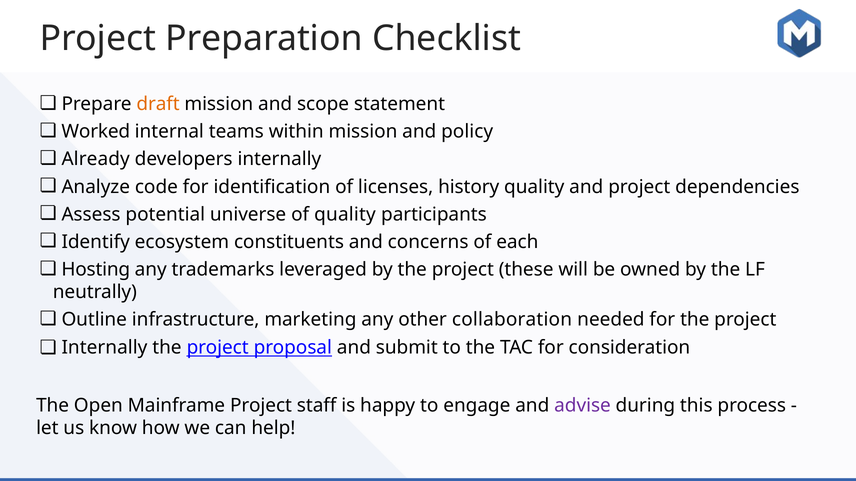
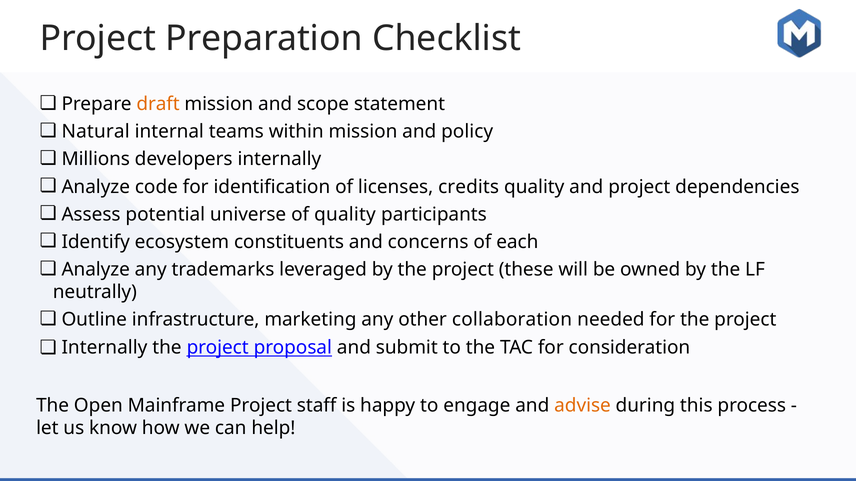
Worked: Worked -> Natural (96, 132)
Already: Already -> Millions (96, 159)
history: history -> credits (469, 187)
Hosting: Hosting -> Analyze (96, 270)
advise colour: purple -> orange (583, 406)
